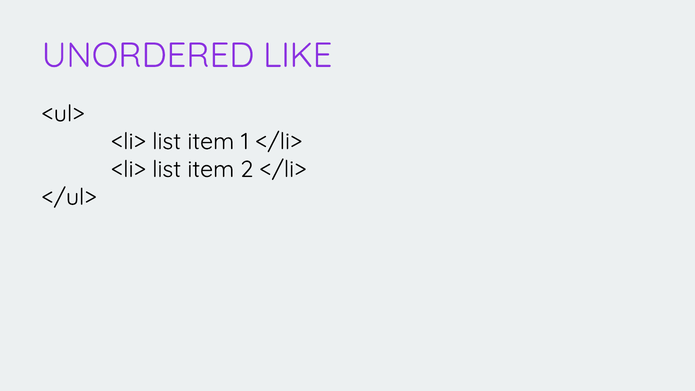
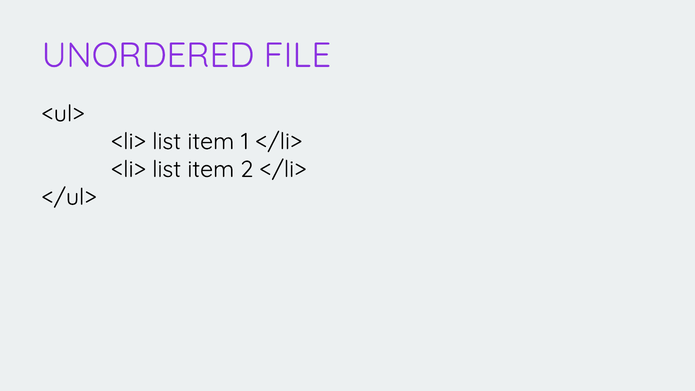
LIKE: LIKE -> FILE (297, 55)
